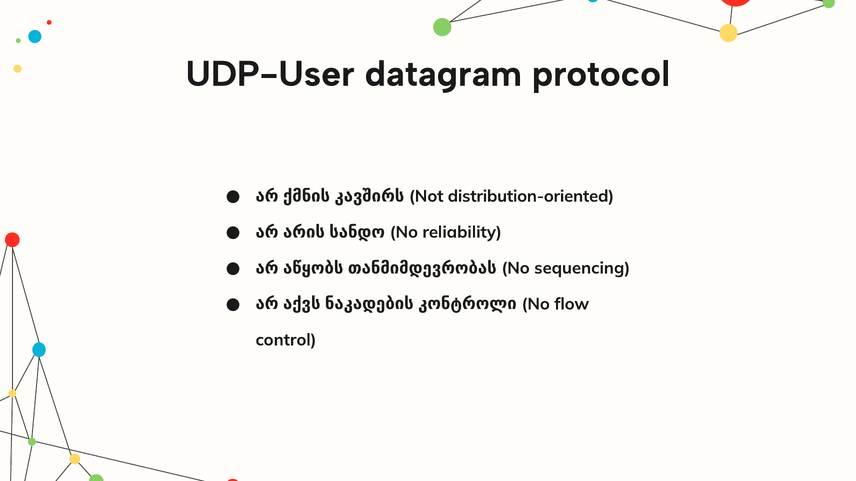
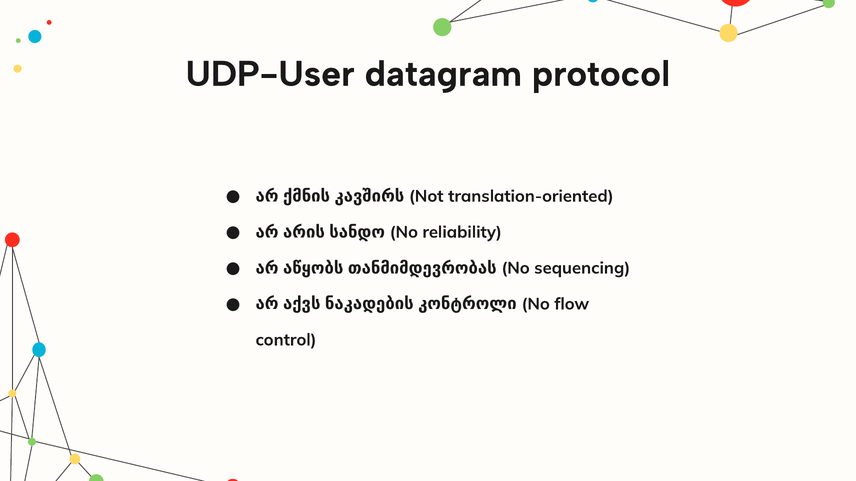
distribution-oriented: distribution-oriented -> translation-oriented (531, 196)
